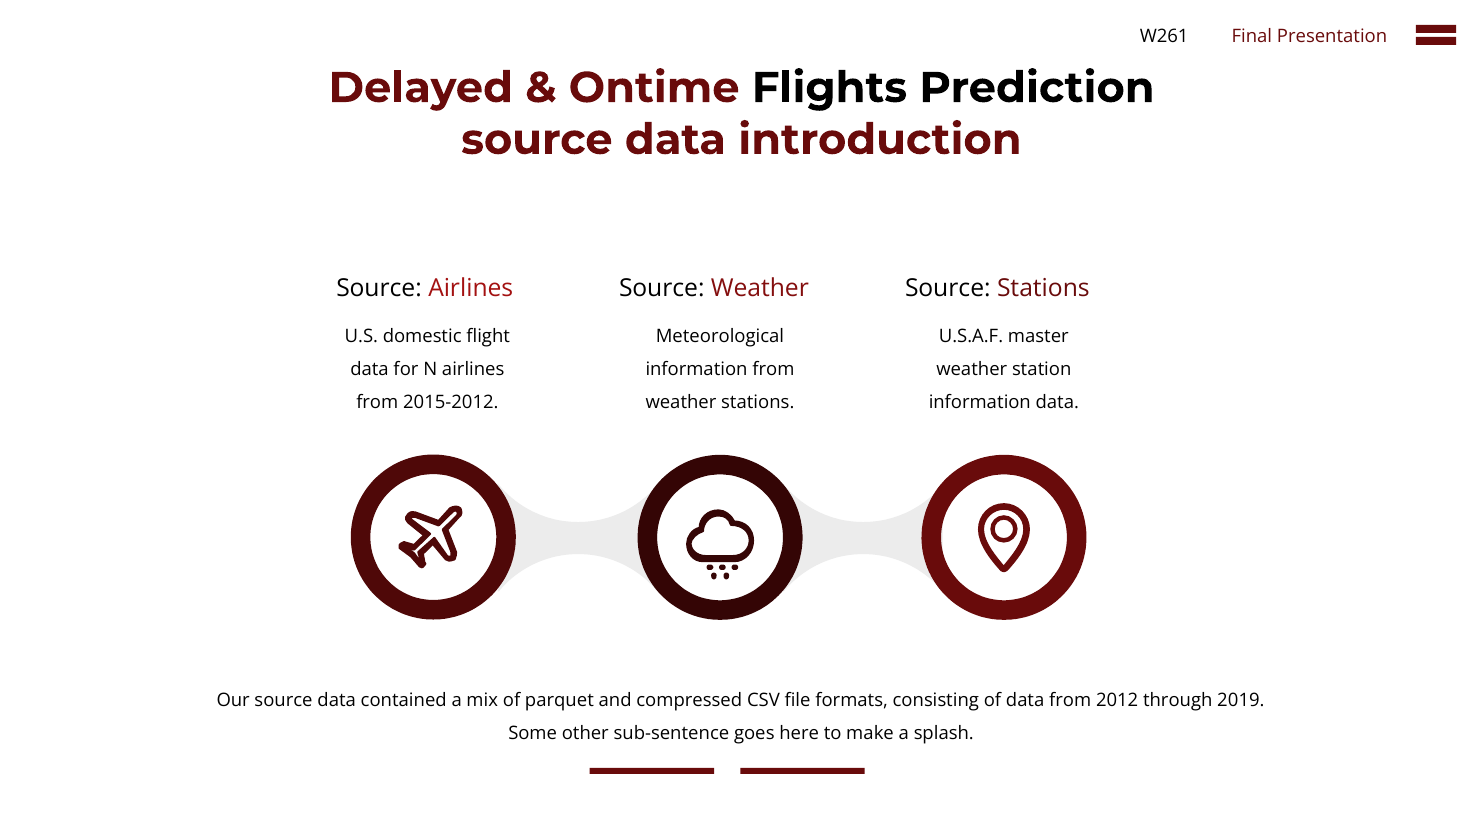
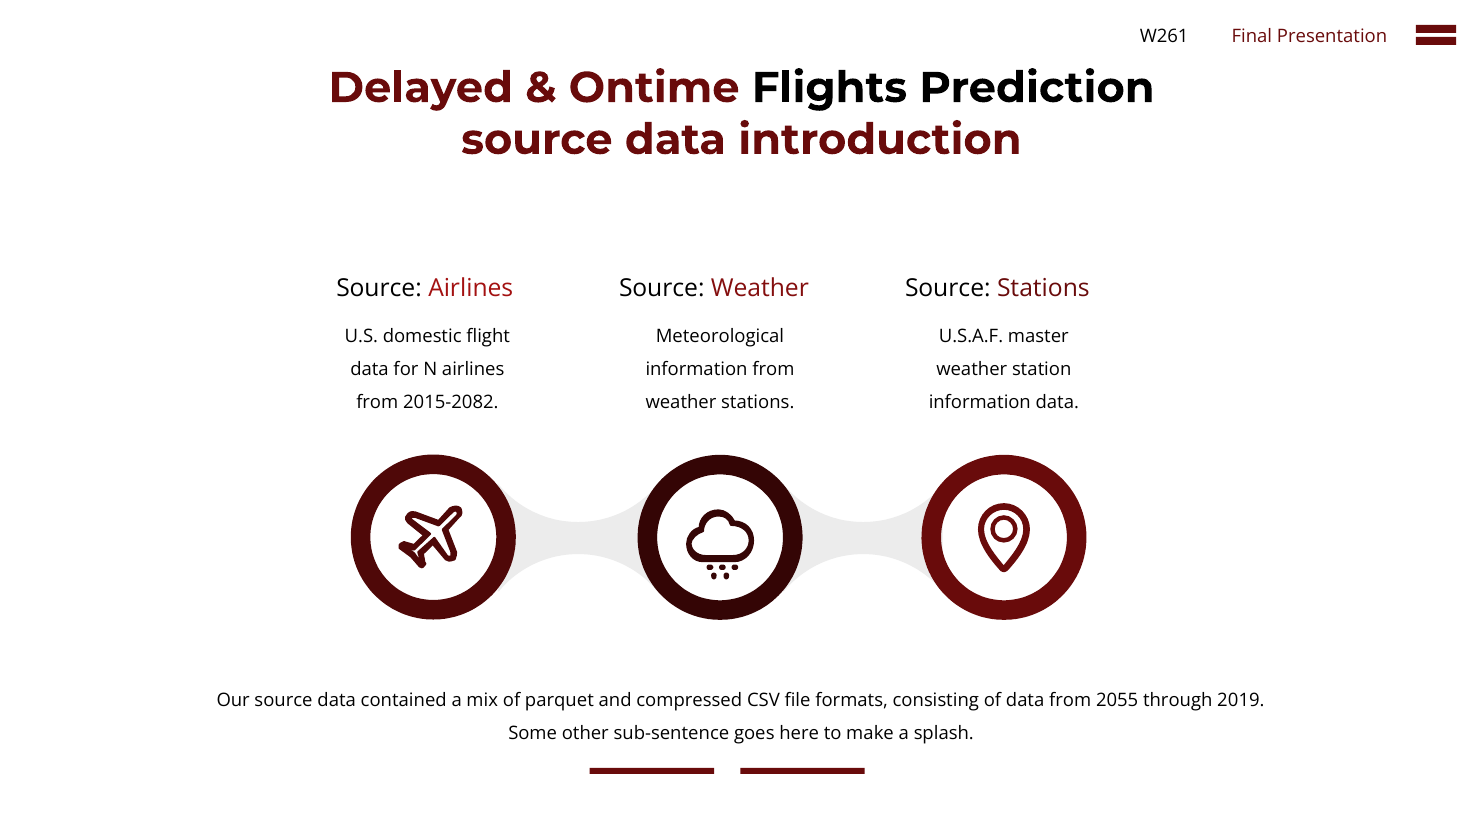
2015-2012: 2015-2012 -> 2015-2082 (451, 403)
2012: 2012 -> 2055 (1117, 700)
